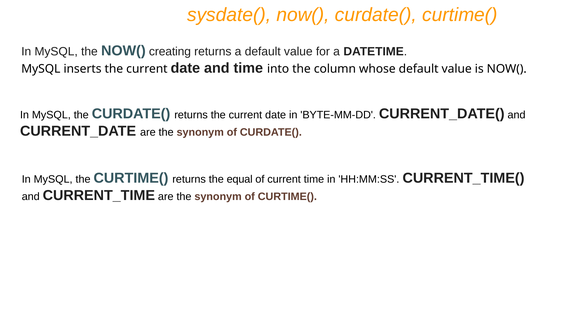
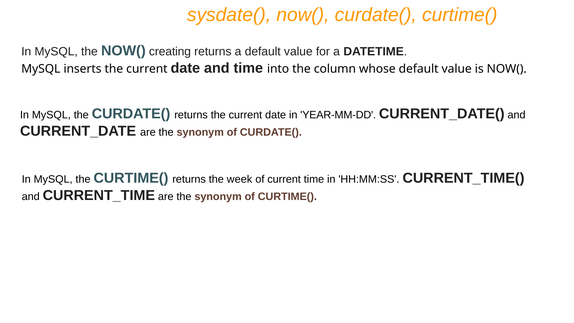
BYTE-MM-DD: BYTE-MM-DD -> YEAR-MM-DD (338, 115)
equal: equal -> week (240, 179)
